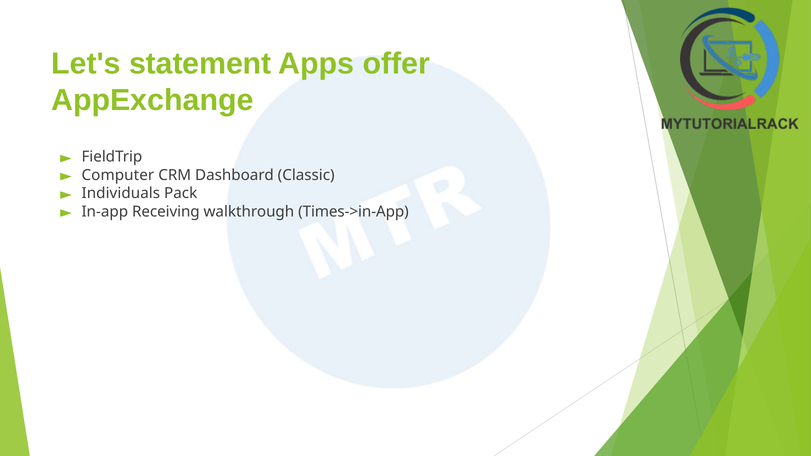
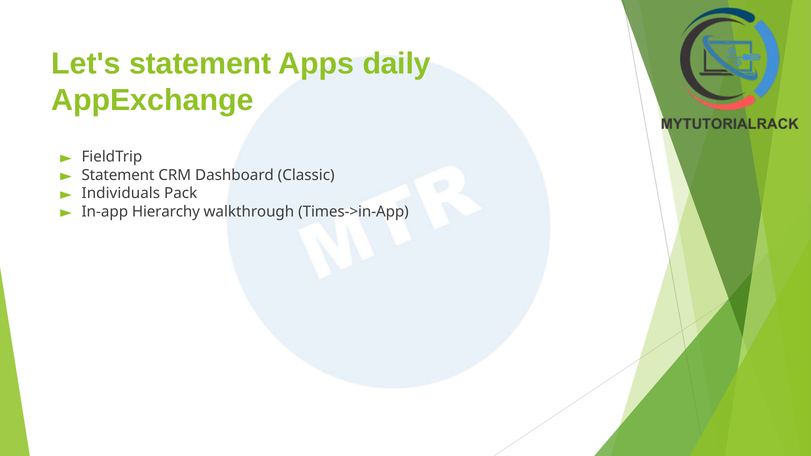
offer: offer -> daily (397, 64)
Computer: Computer -> Statement (118, 175)
Receiving: Receiving -> Hierarchy (166, 212)
